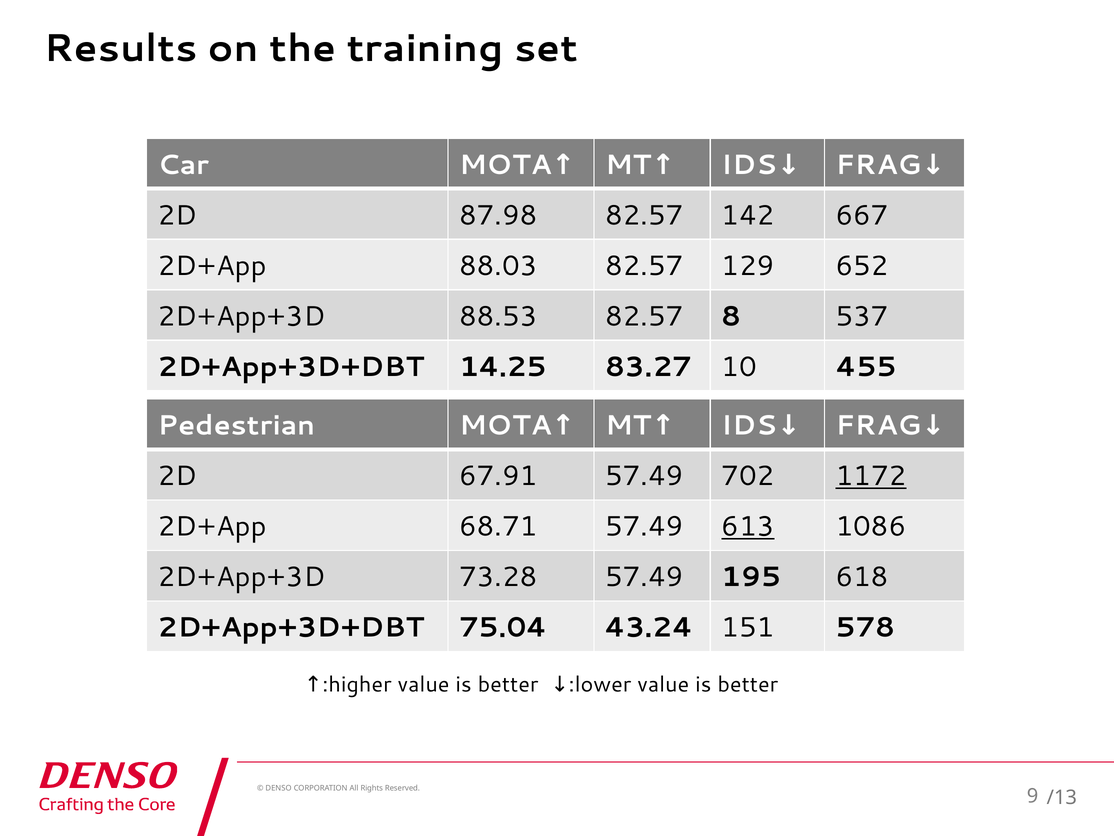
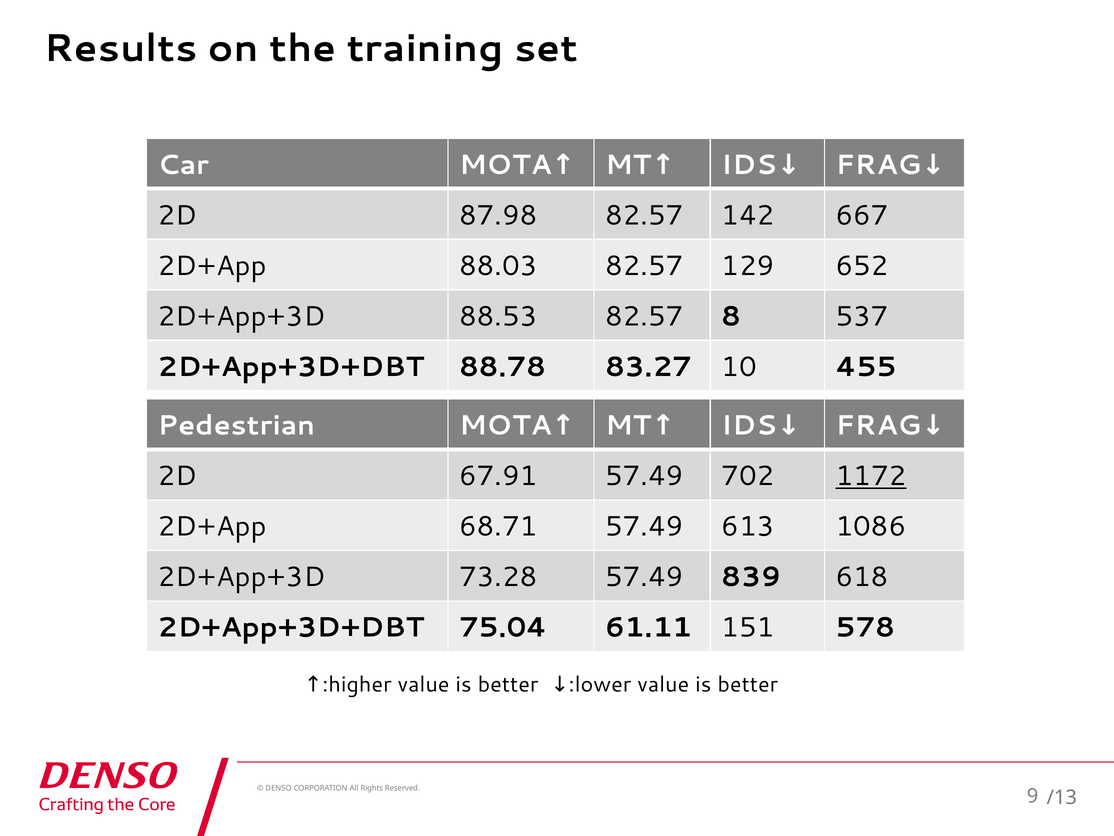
14.25: 14.25 -> 88.78 (503, 367)
613 underline: present -> none (748, 527)
195: 195 -> 839 (751, 578)
43.24: 43.24 -> 61.11 (649, 628)
